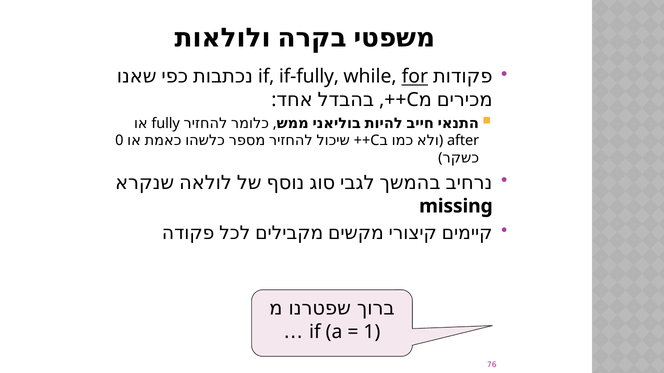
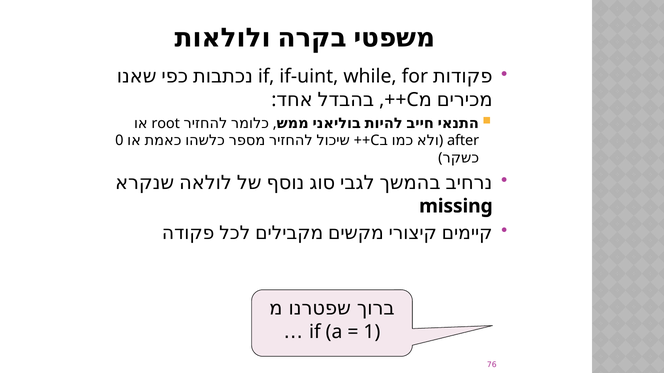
if-fully: if-fully -> if-uint (309, 77)
for underline: present -> none (415, 77)
fully: fully -> root (166, 123)
